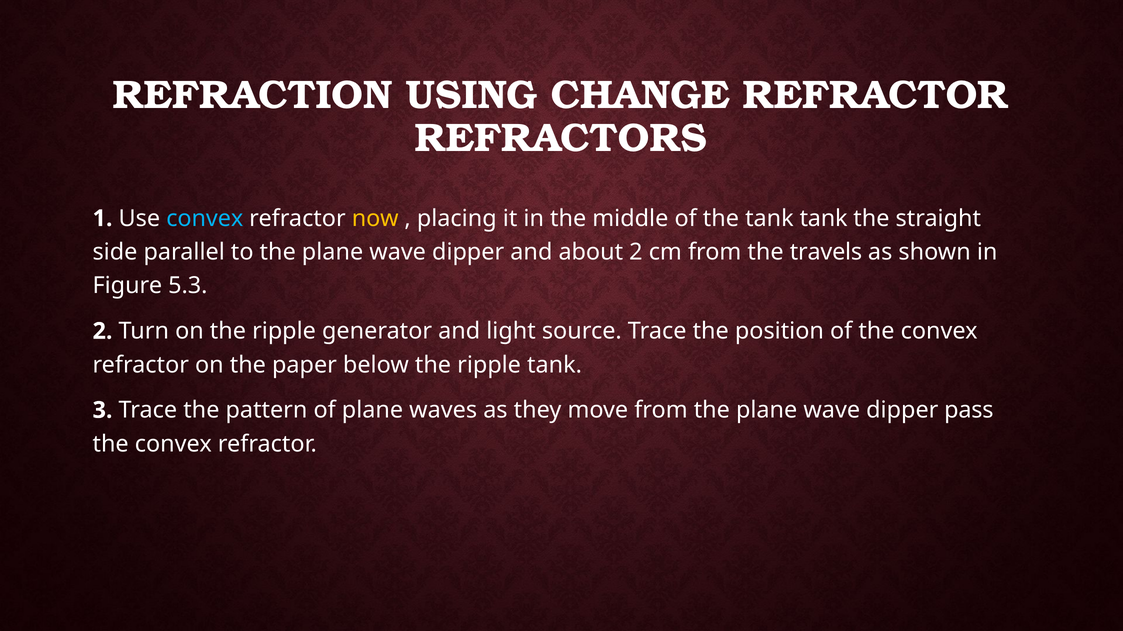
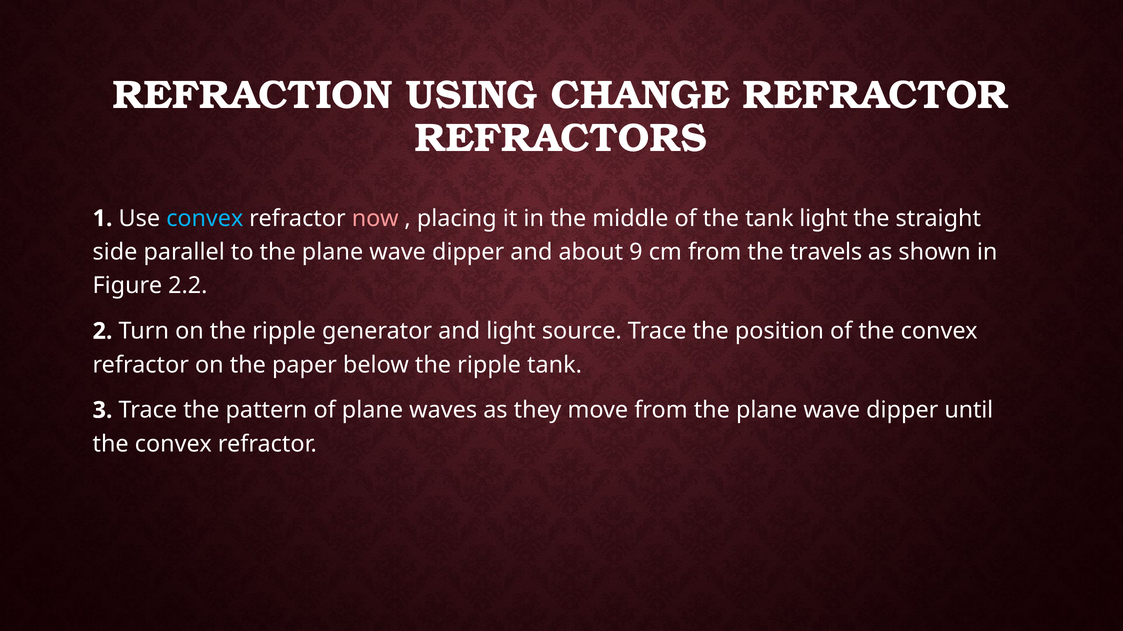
now colour: yellow -> pink (375, 219)
tank tank: tank -> light (824, 219)
about 2: 2 -> 9 (636, 252)
5.3: 5.3 -> 2.2 (188, 286)
pass: pass -> until (969, 411)
